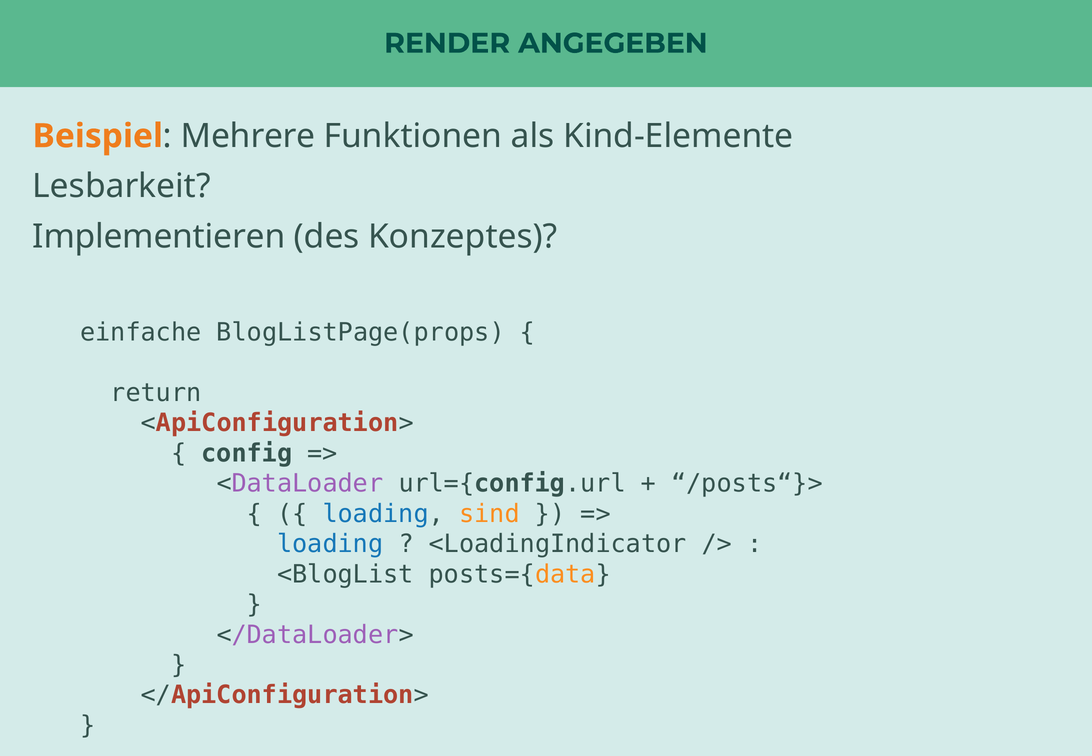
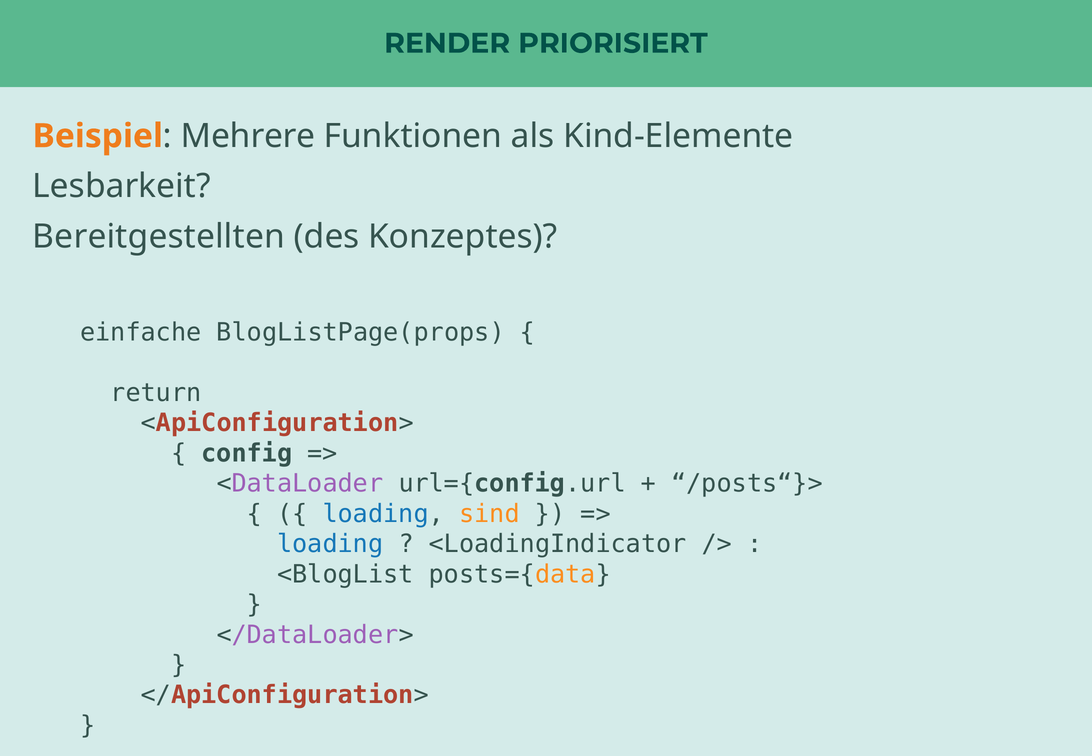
ANGEGEBEN: ANGEGEBEN -> PRIORISIERT (613, 43)
Implementieren: Implementieren -> Bereitgestellten (159, 237)
